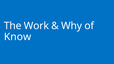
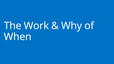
Know: Know -> When (18, 37)
